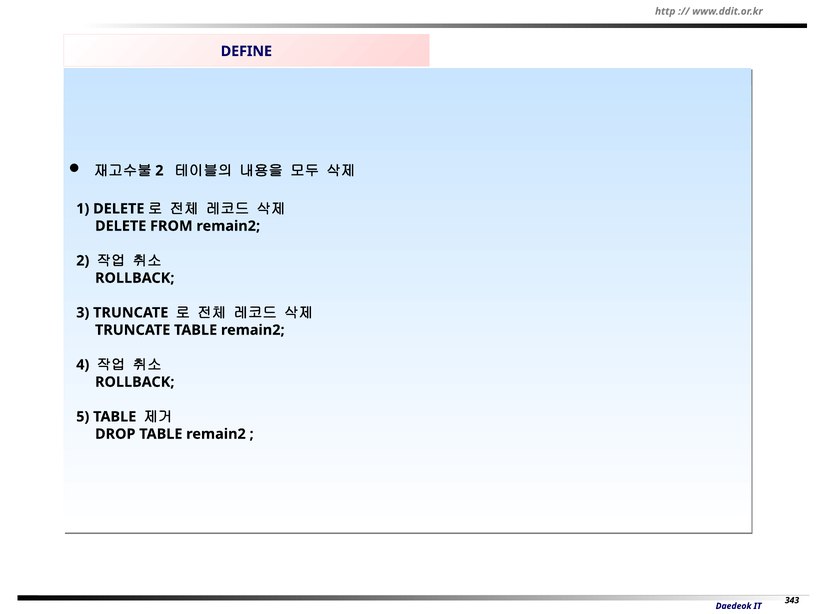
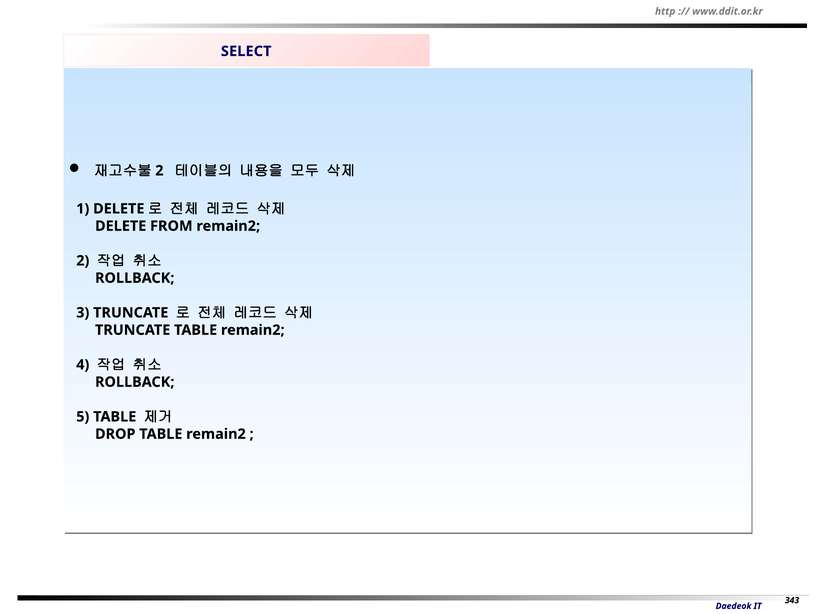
DEFINE: DEFINE -> SELECT (246, 51)
